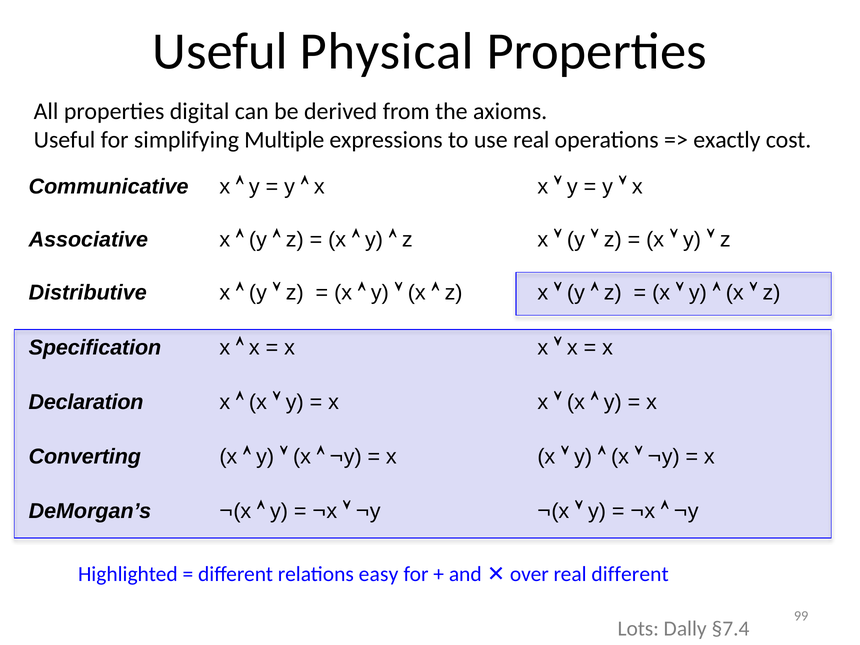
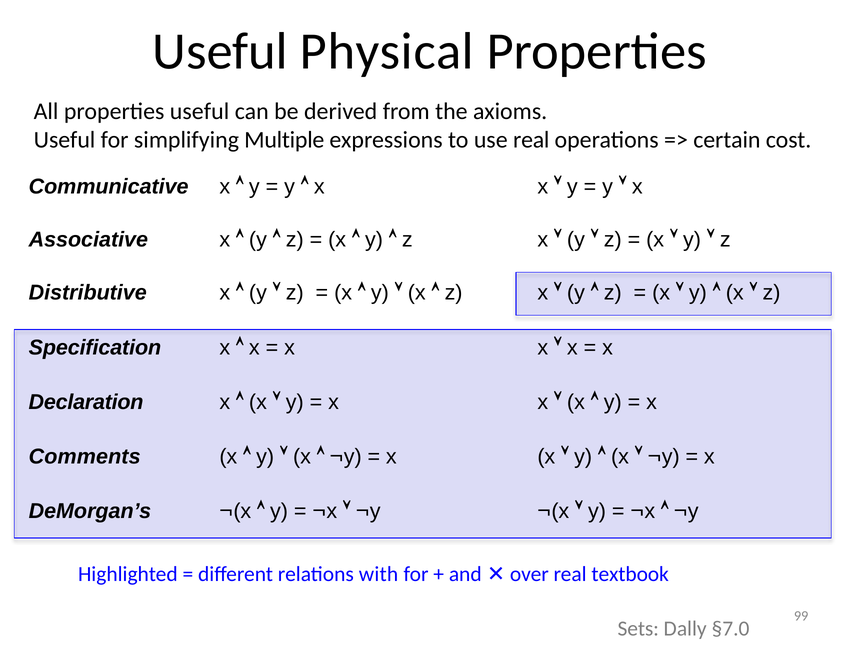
properties digital: digital -> useful (200, 111)
exactly: exactly -> certain (727, 140)
Converting: Converting -> Comments (85, 457)
easy: easy -> with (379, 574)
real different: different -> textbook (630, 574)
Lots: Lots -> Sets (638, 629)
§7.4: §7.4 -> §7.0 (731, 629)
